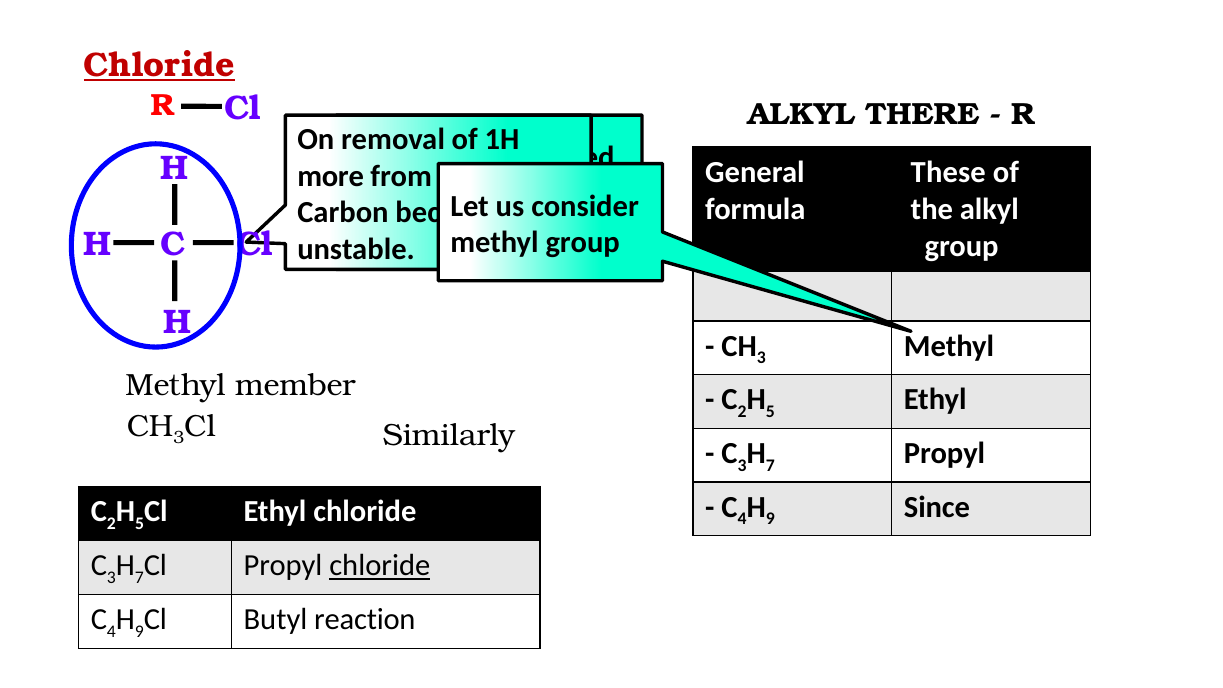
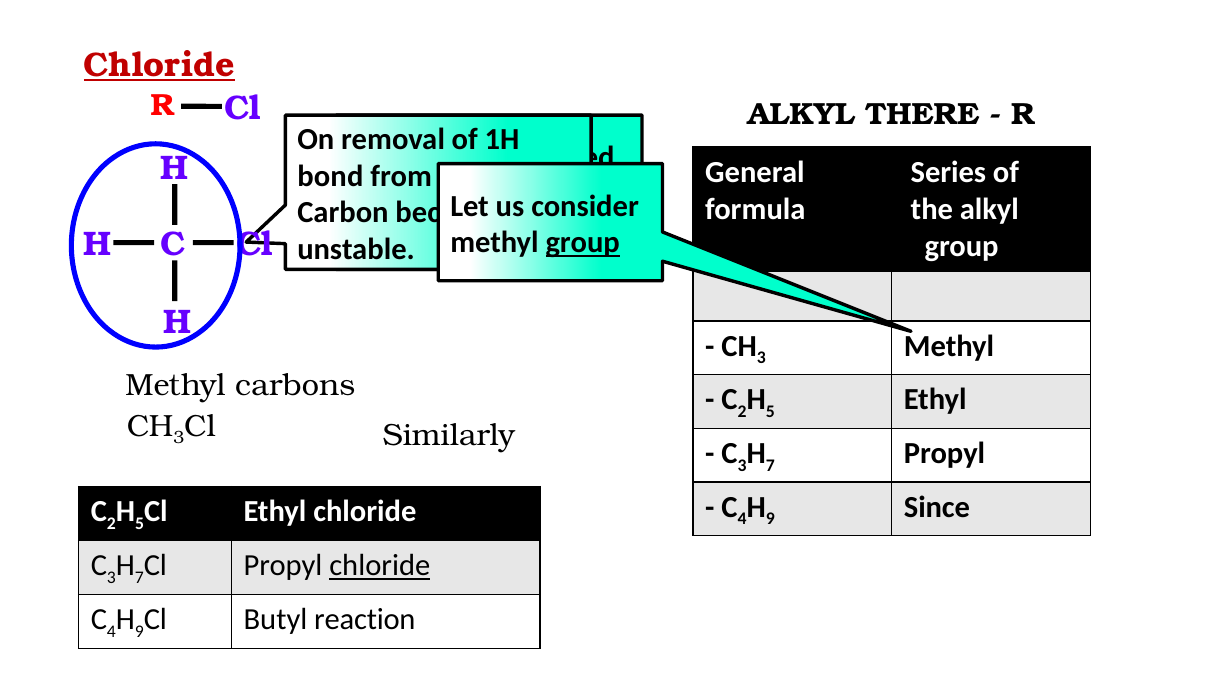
These: These -> Series (948, 172)
more: more -> bond (330, 176)
group underline: none -> present (583, 243)
member: member -> carbons (295, 385)
